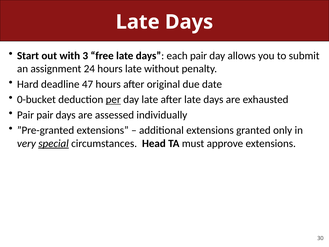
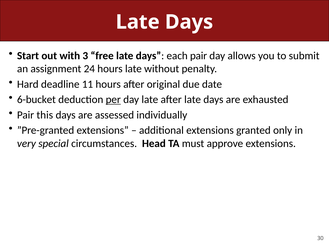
47: 47 -> 11 (87, 84)
0-bucket: 0-bucket -> 6-bucket (36, 99)
Pair pair: pair -> this (45, 115)
special underline: present -> none (54, 143)
